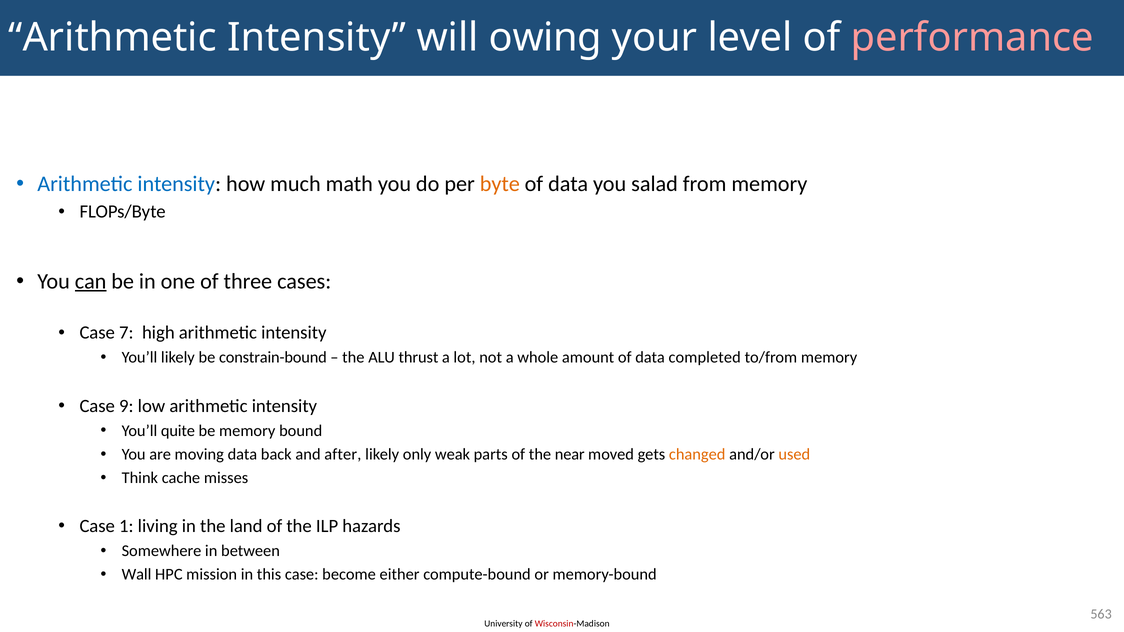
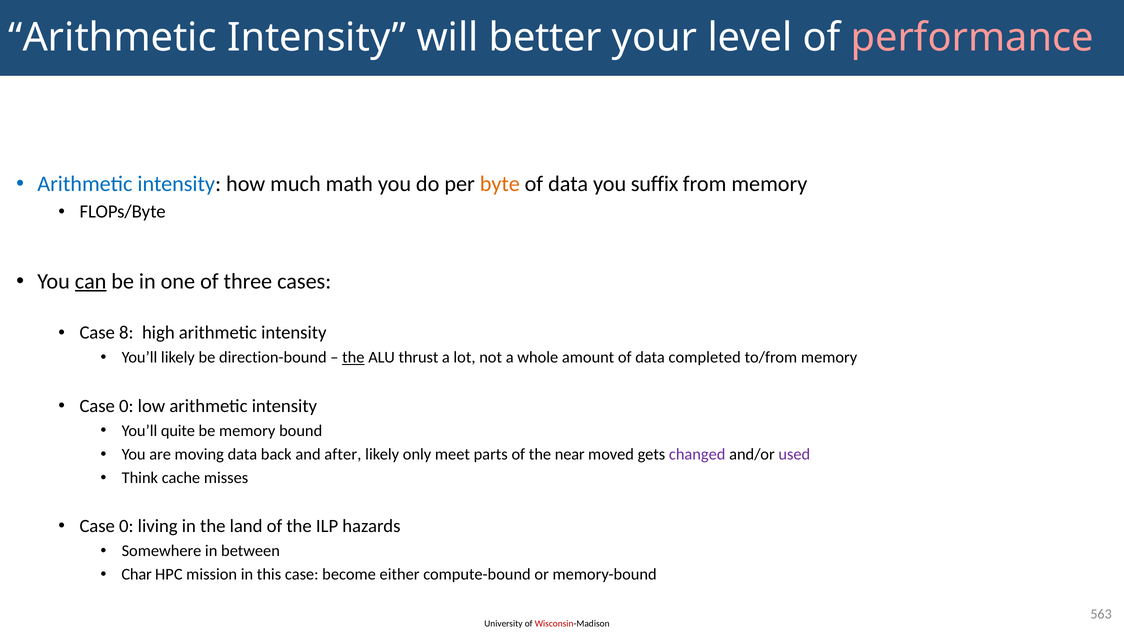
owing: owing -> better (545, 38)
salad: salad -> suffix (655, 184)
7: 7 -> 8 (126, 333)
constrain-bound: constrain-bound -> direction-bound (273, 358)
the underline: none -> present (353, 358)
9: 9 -> 0 (126, 406)
weak: weak -> meet (452, 454)
changed colour: orange -> purple (697, 454)
used colour: orange -> purple (794, 454)
1: 1 -> 0 (126, 526)
Wall: Wall -> Char (137, 575)
